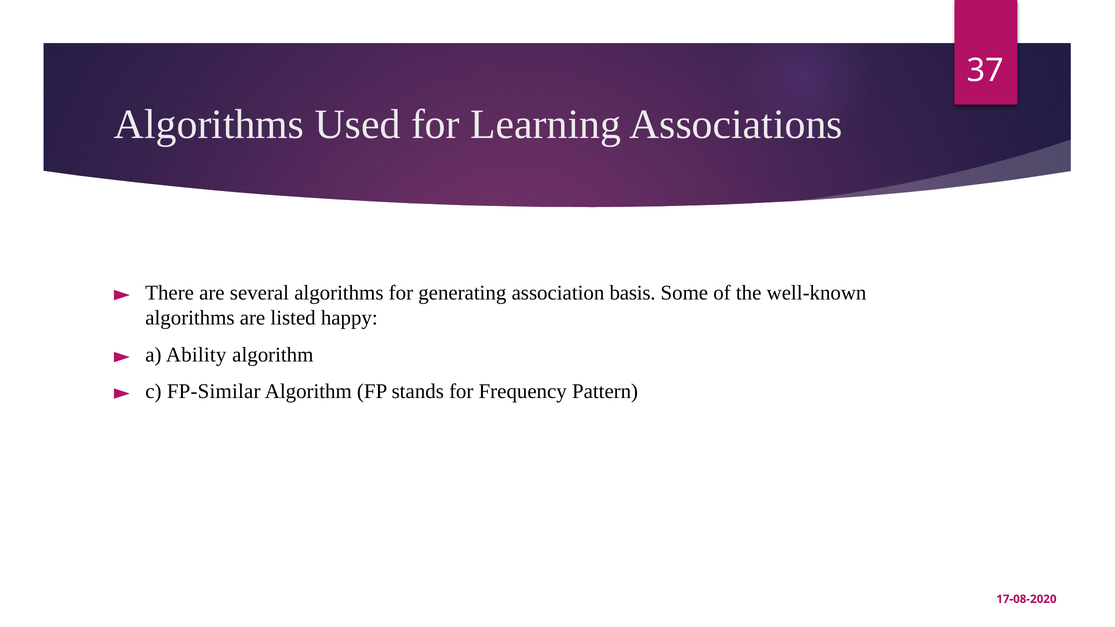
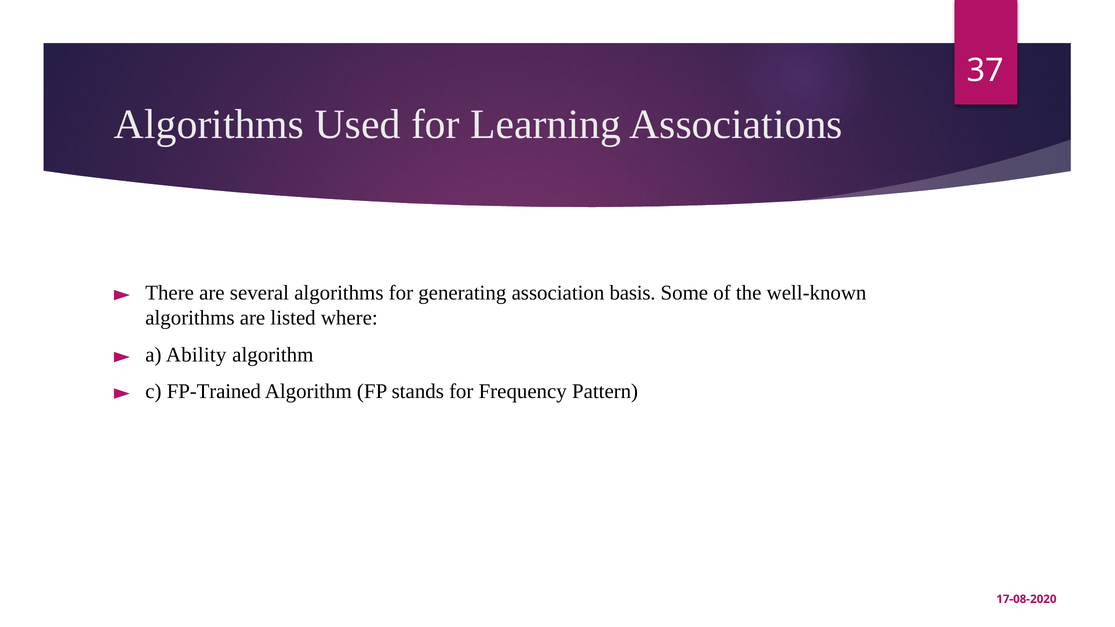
happy: happy -> where (349, 318)
FP-Similar: FP-Similar -> FP-Trained (214, 392)
